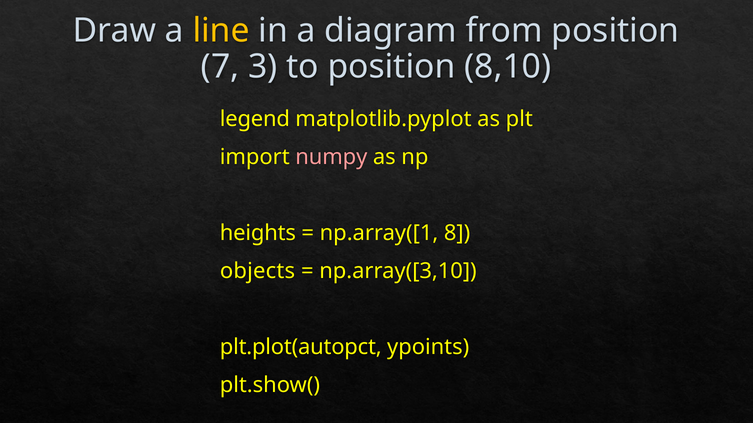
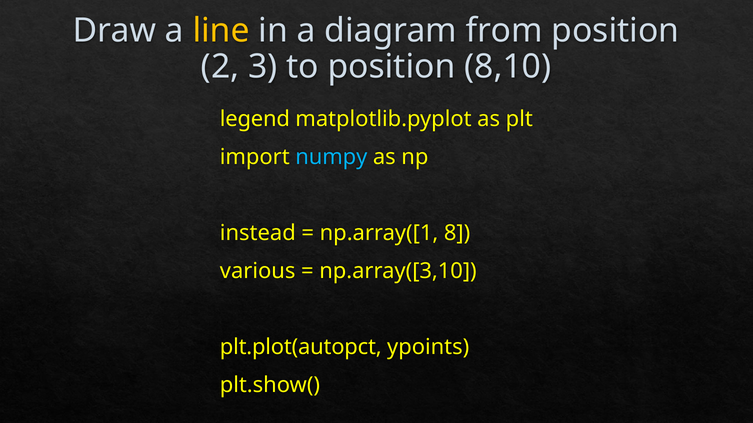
7: 7 -> 2 (220, 67)
numpy colour: pink -> light blue (331, 157)
heights: heights -> instead (258, 233)
objects: objects -> various (258, 271)
